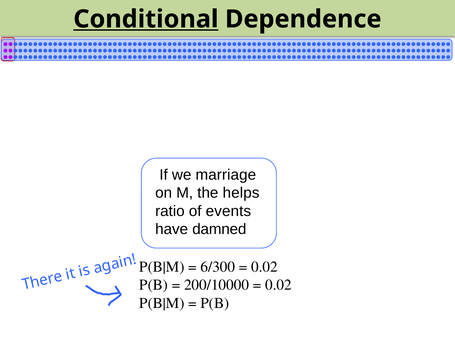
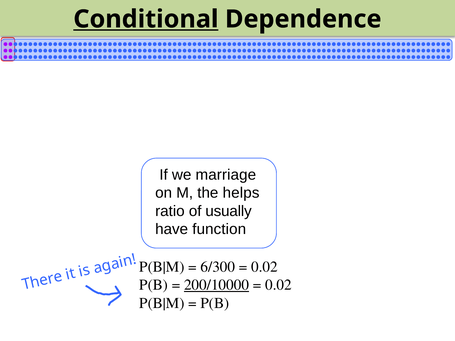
events: events -> usually (229, 211)
damned: damned -> function (219, 229)
200/10000 underline: none -> present (216, 285)
